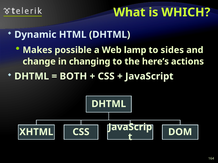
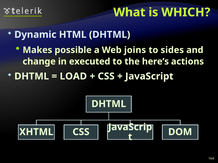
lamp: lamp -> joins (135, 50)
changing: changing -> executed (90, 62)
BOTH: BOTH -> LOAD (73, 77)
